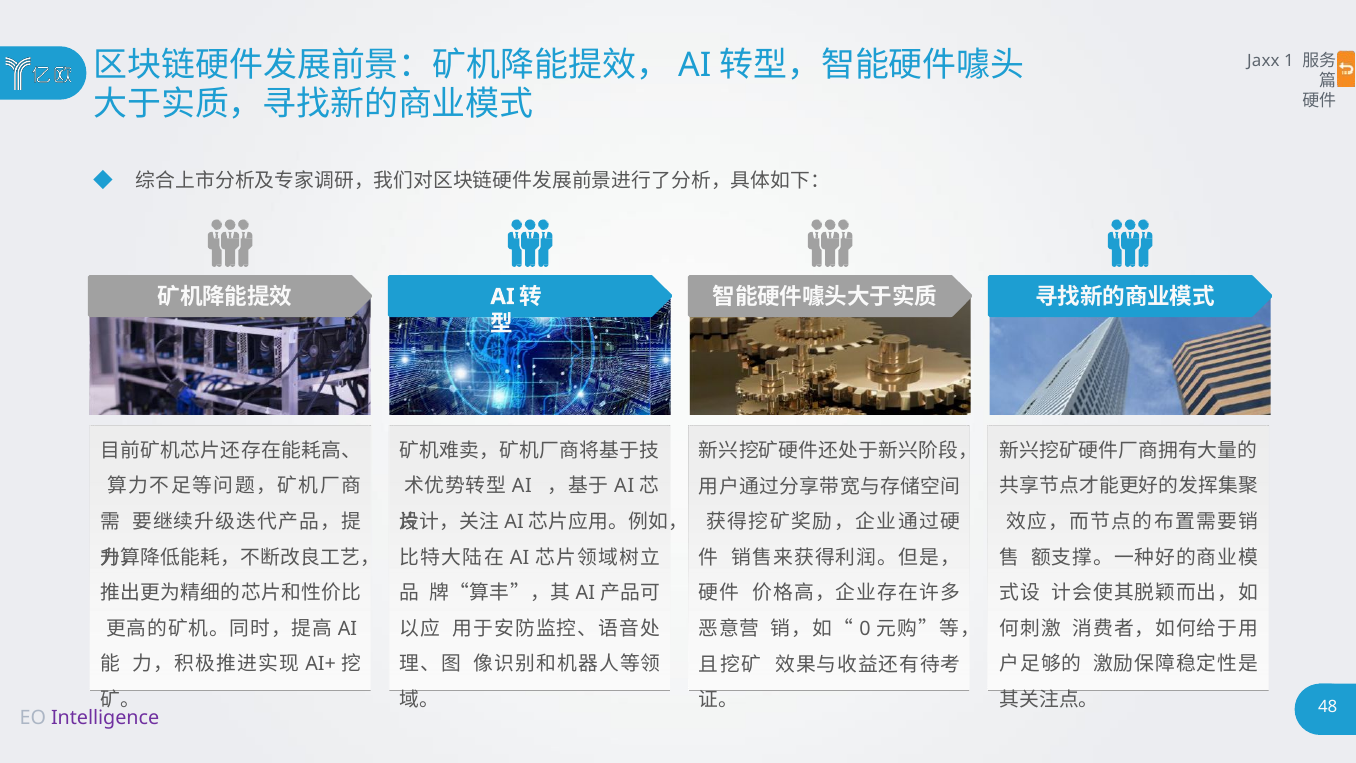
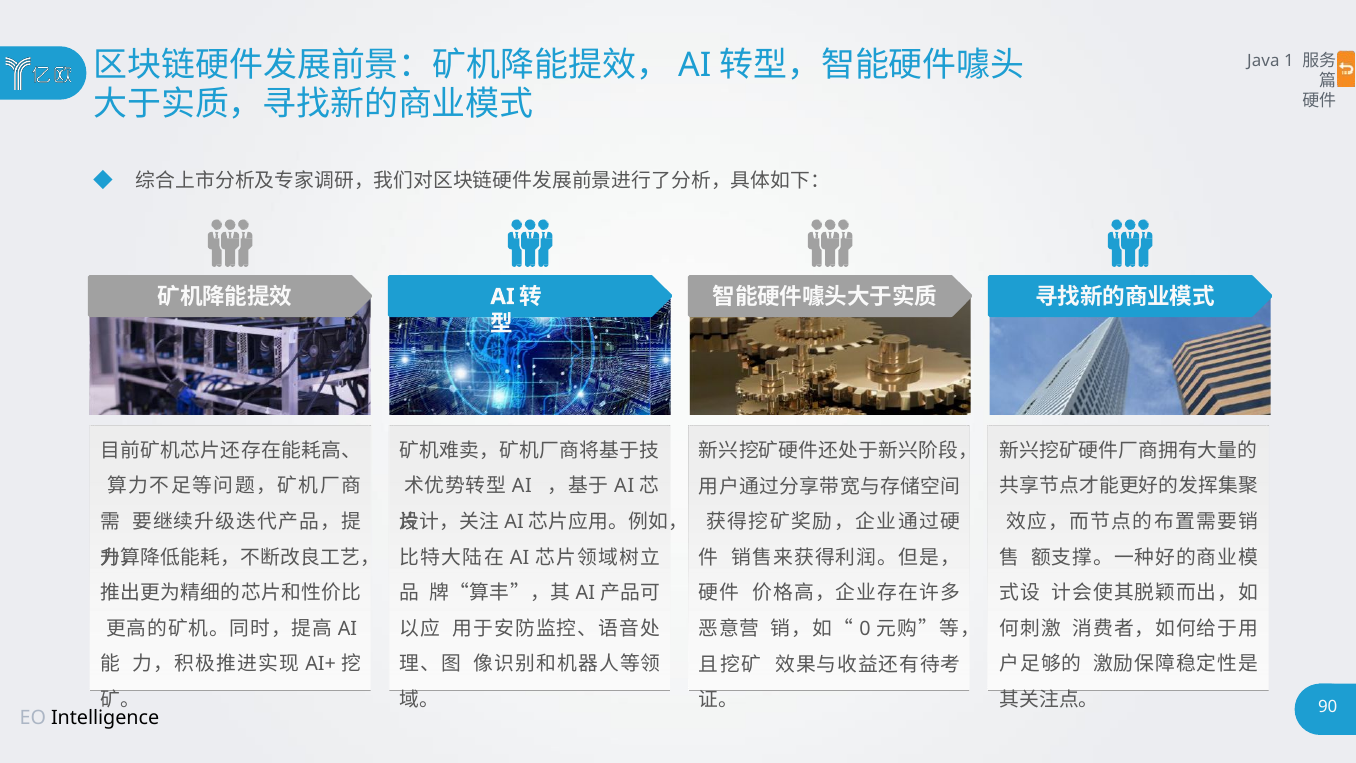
Jaxx: Jaxx -> Java (1263, 61)
48: 48 -> 90 (1328, 707)
Intelligence colour: purple -> black (105, 718)
